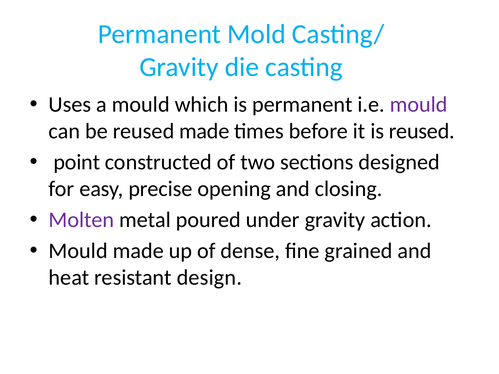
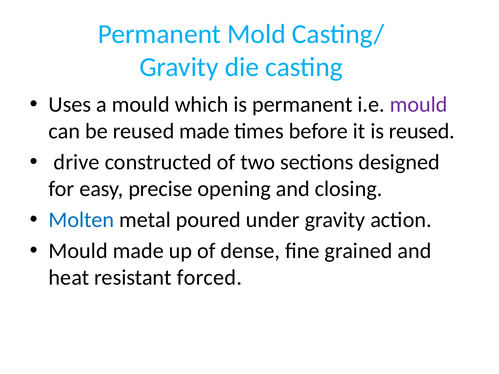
point: point -> drive (77, 162)
Molten colour: purple -> blue (81, 220)
design: design -> forced (209, 278)
